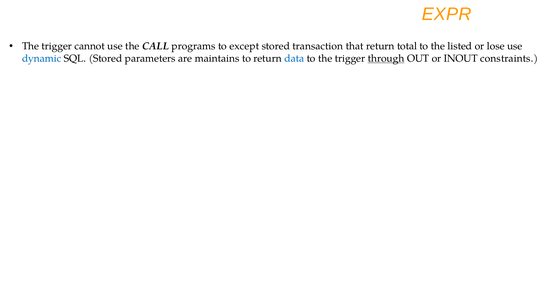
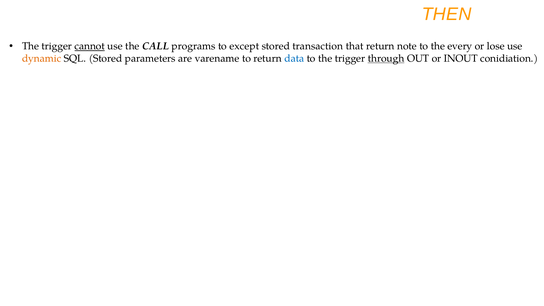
EXPR: EXPR -> THEN (447, 14)
cannot underline: none -> present (90, 46)
total: total -> note (407, 46)
listed: listed -> every (460, 46)
dynamic colour: blue -> orange (42, 58)
maintains: maintains -> varename (217, 58)
constraints: constraints -> conidiation (509, 58)
